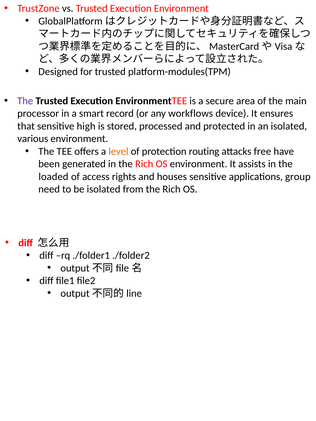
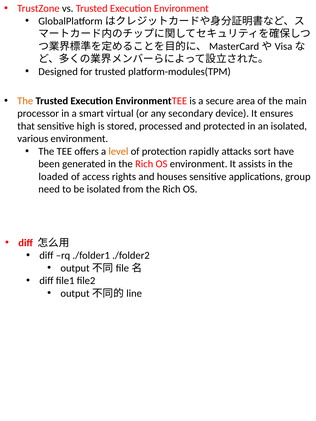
The colour: purple -> orange (25, 101)
record: record -> virtual (120, 114)
workflows: workflows -> secondary (191, 114)
routing: routing -> rapidly (204, 151)
free: free -> sort (262, 151)
